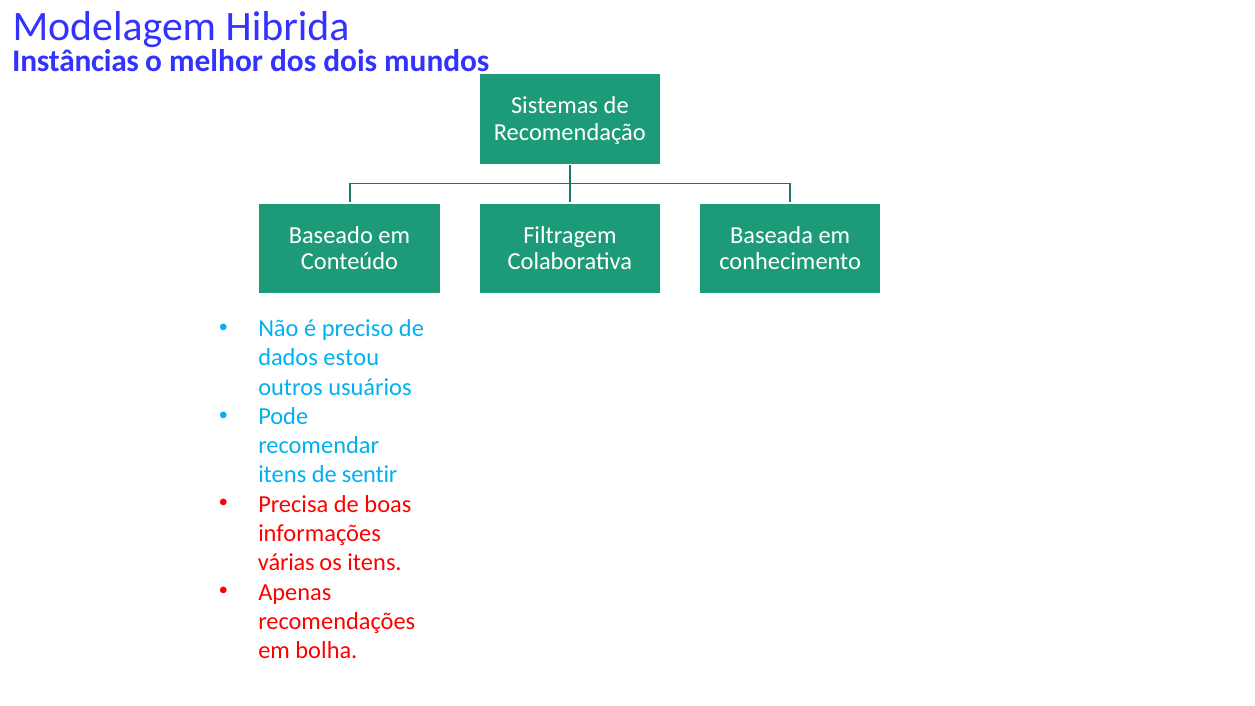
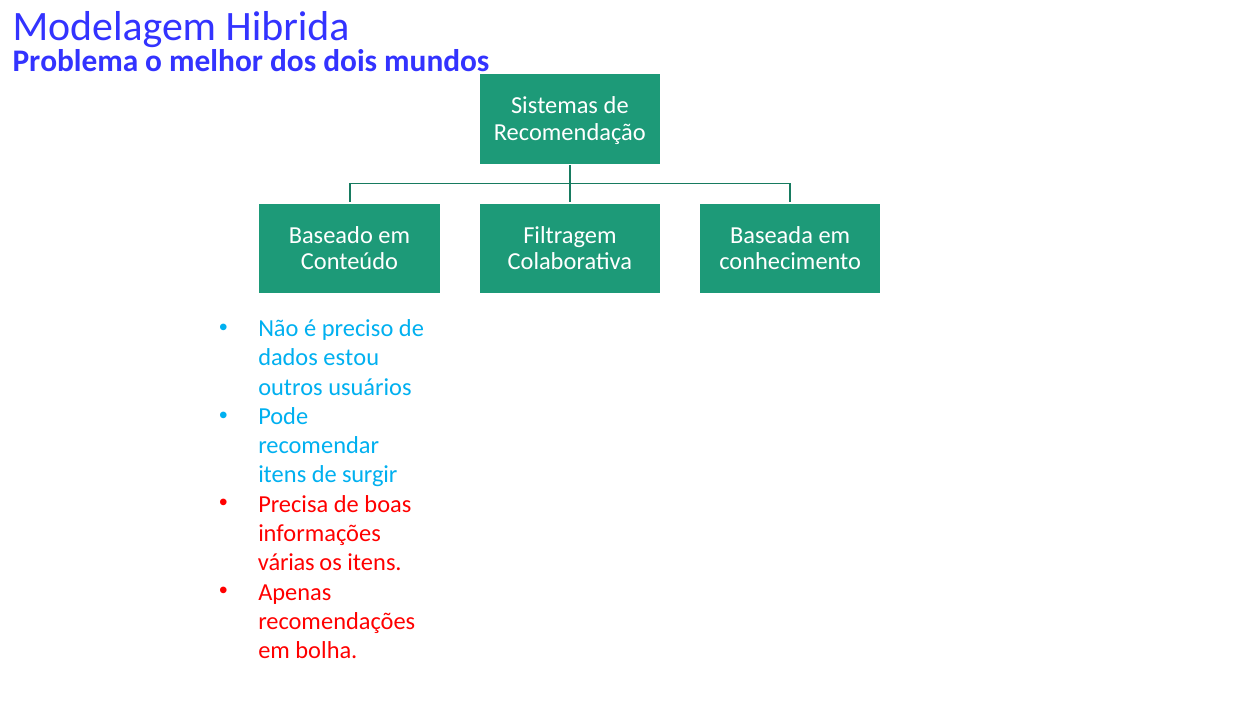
Instâncias: Instâncias -> Problema (75, 61)
sentir: sentir -> surgir (370, 475)
